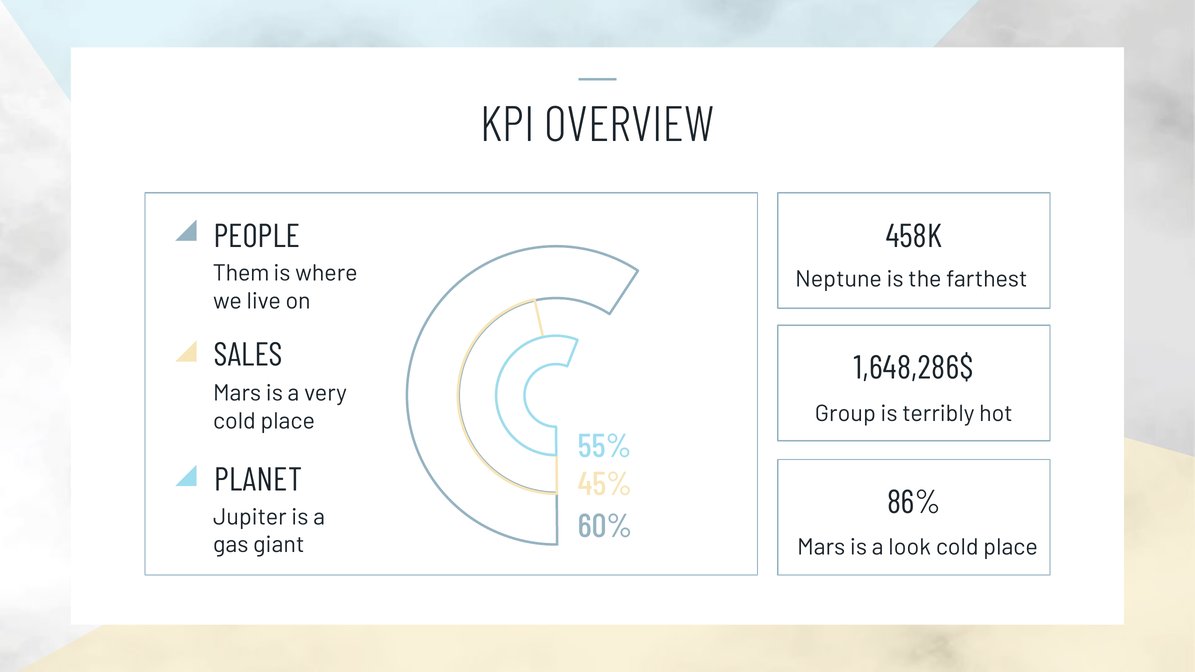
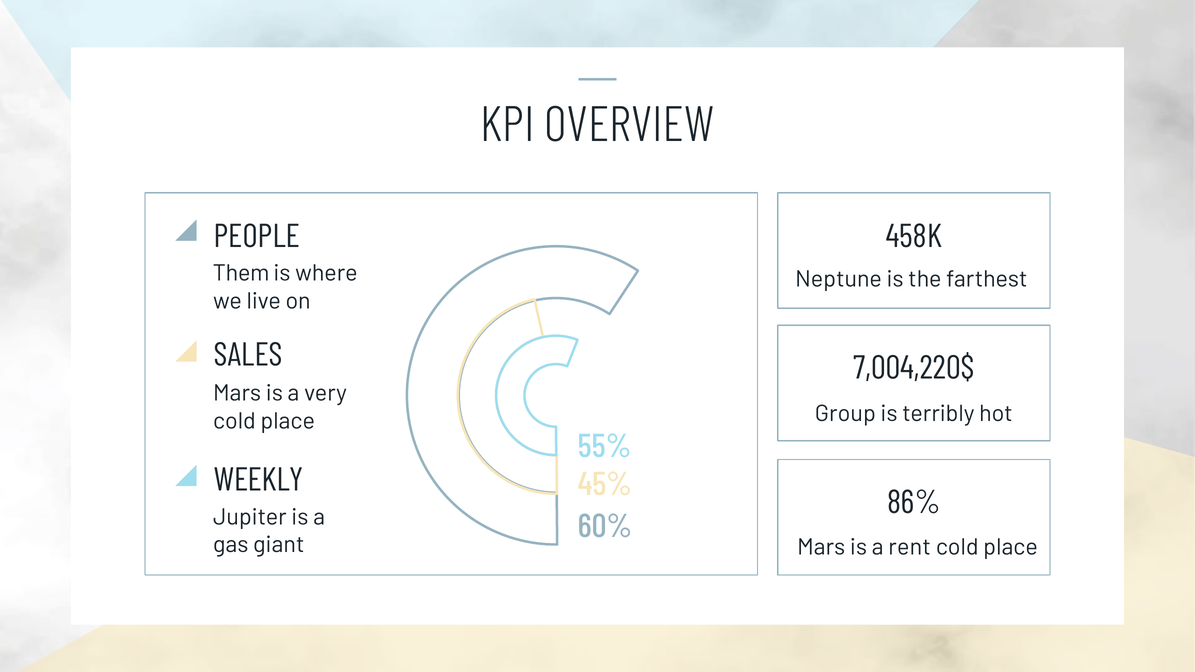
1,648,286$: 1,648,286$ -> 7,004,220$ (914, 368)
PLANET: PLANET -> WEEKLY (259, 480)
look: look -> rent (910, 547)
